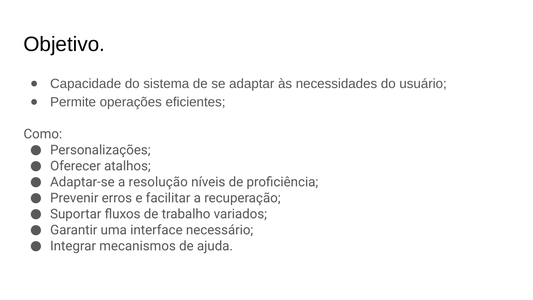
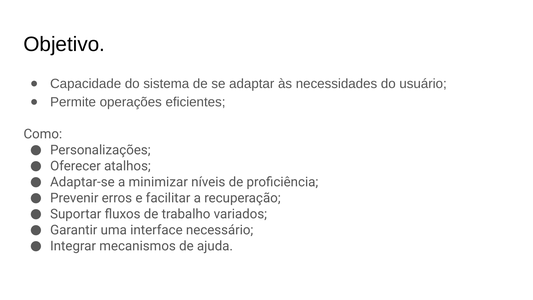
resolução: resolução -> minimizar (158, 182)
